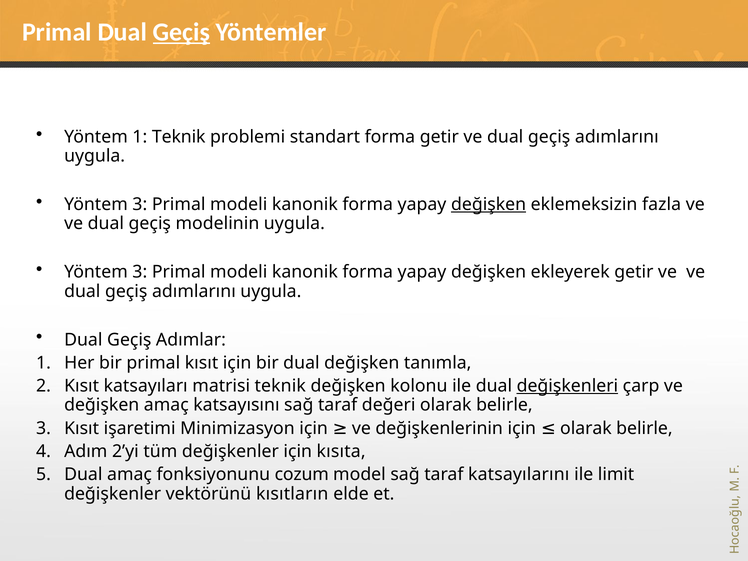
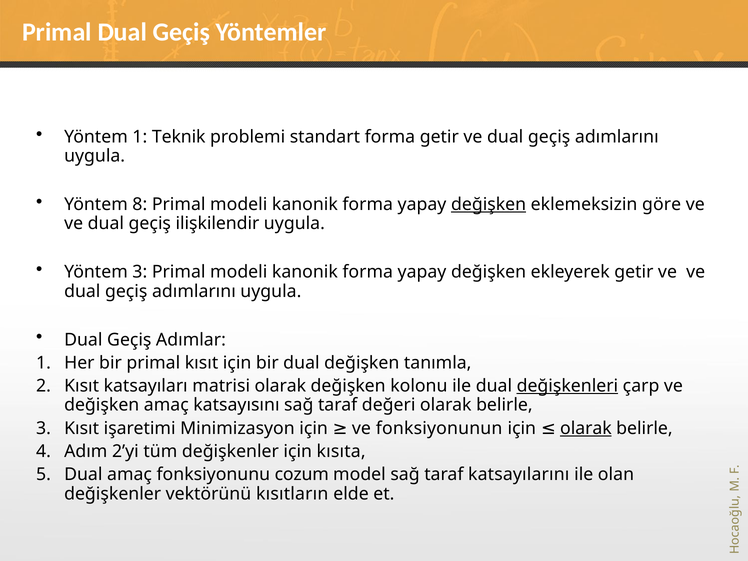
Geçiş underline: present -> none (181, 32)
3: 3 -> 8 (140, 205)
fazla: fazla -> göre (662, 205)
modelinin: modelinin -> ilişkilendir (217, 224)
matrisi teknik: teknik -> olarak (280, 386)
değişkenlerinin: değişkenlerinin -> fonksiyonunun (439, 428)
olarak underline: none -> present (586, 428)
limit: limit -> olan (616, 475)
